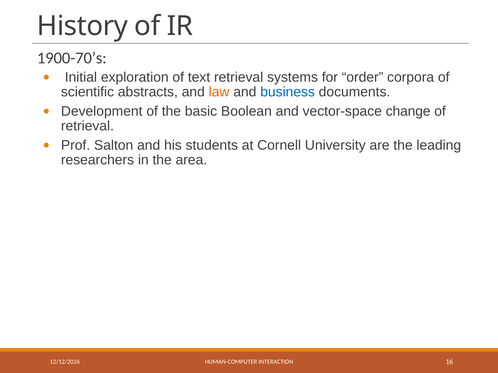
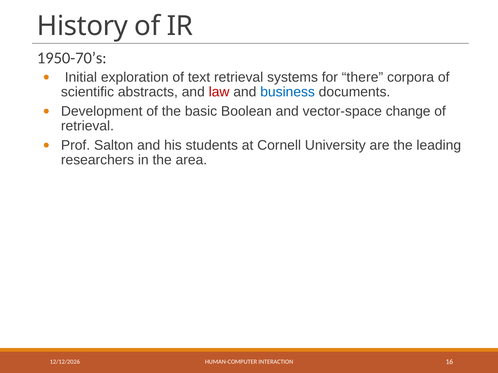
1900-70’s: 1900-70’s -> 1950-70’s (72, 58)
order: order -> there (362, 77)
law colour: orange -> red (219, 92)
